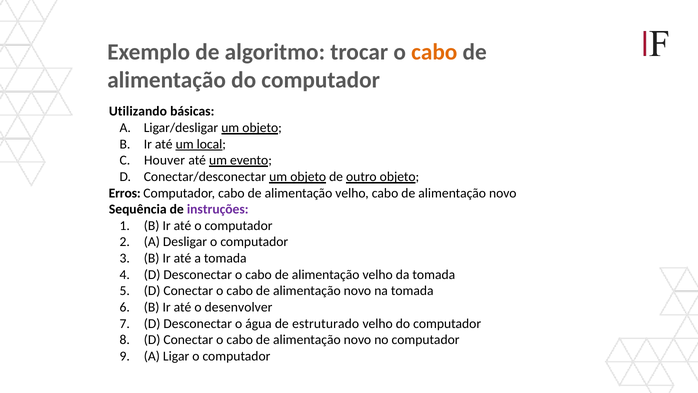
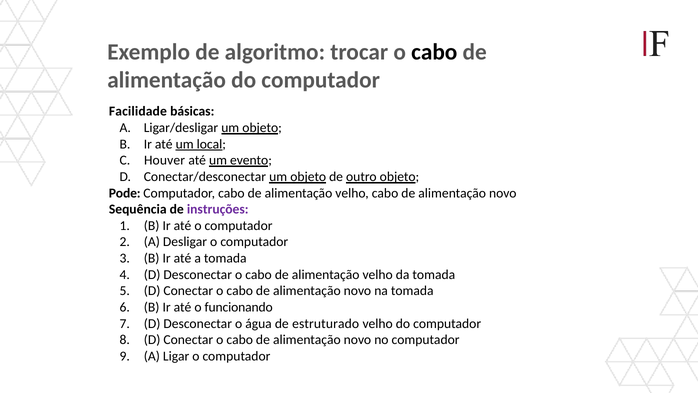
cabo colour: orange -> black (434, 52)
Utilizando: Utilizando -> Facilidade (138, 111)
Erros: Erros -> Pode (125, 193)
desenvolver: desenvolver -> funcionando (239, 307)
